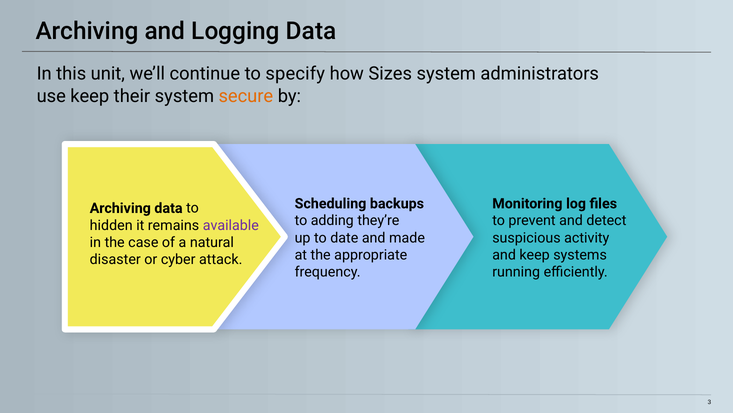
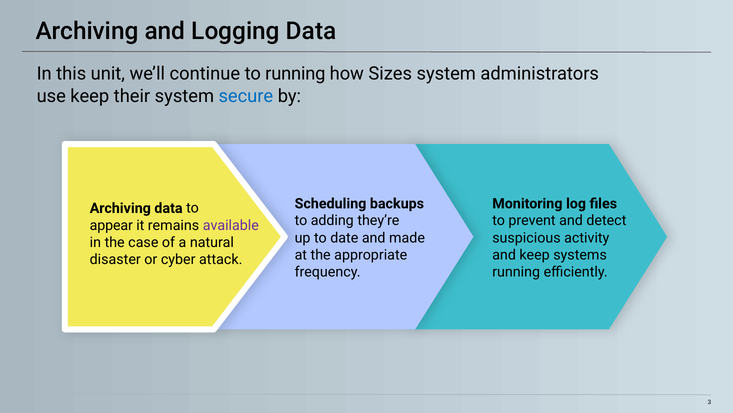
to specify: specify -> running (295, 74)
secure colour: orange -> blue (246, 96)
hidden: hidden -> appear (111, 225)
